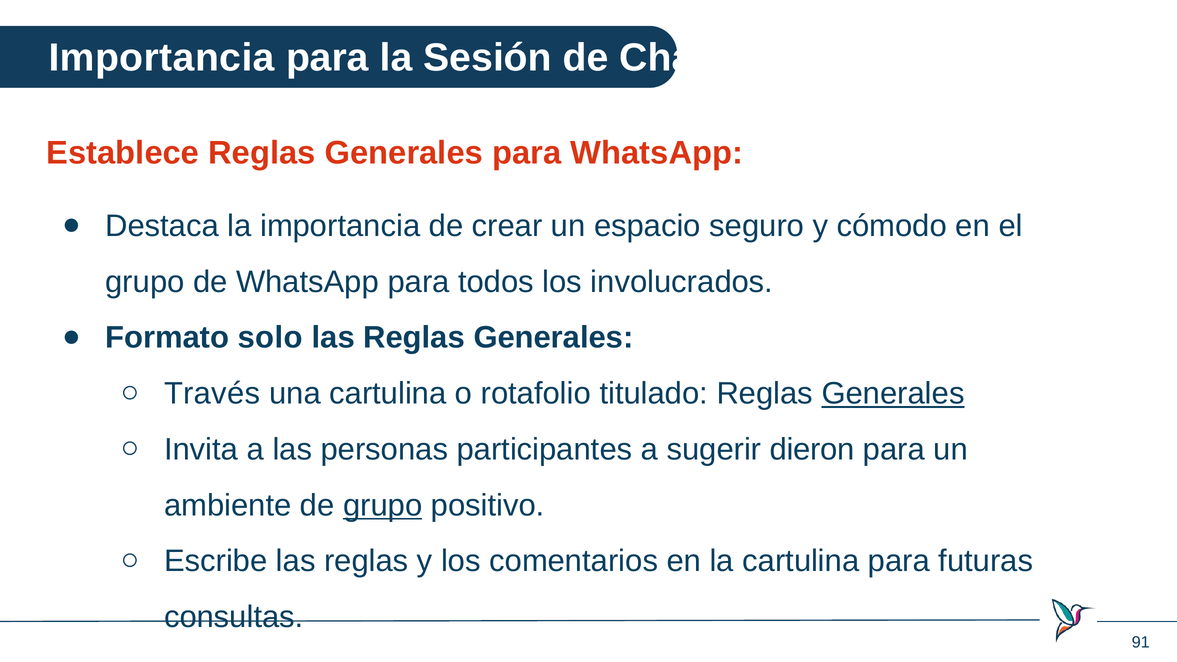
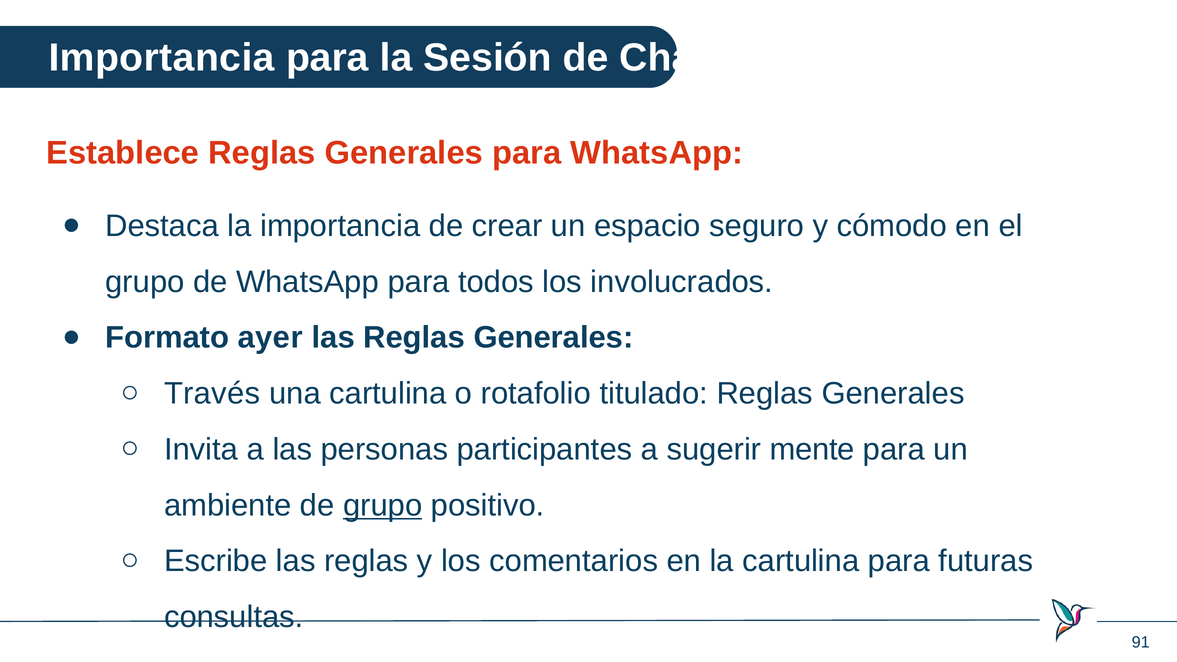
solo: solo -> ayer (270, 338)
Generales underline: present -> none (893, 394)
dieron: dieron -> mente (812, 450)
